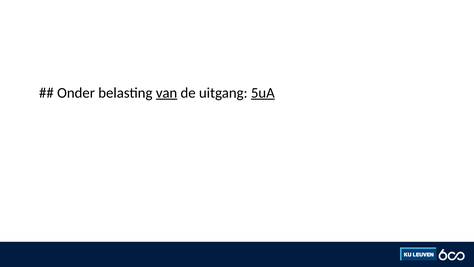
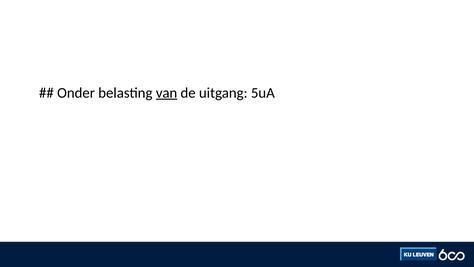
5uA underline: present -> none (263, 93)
